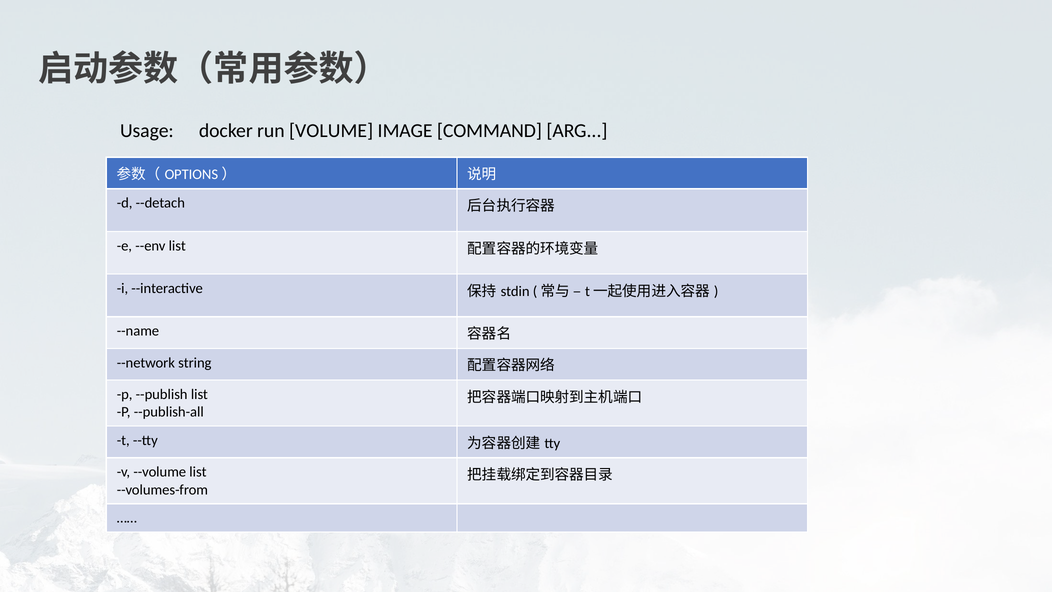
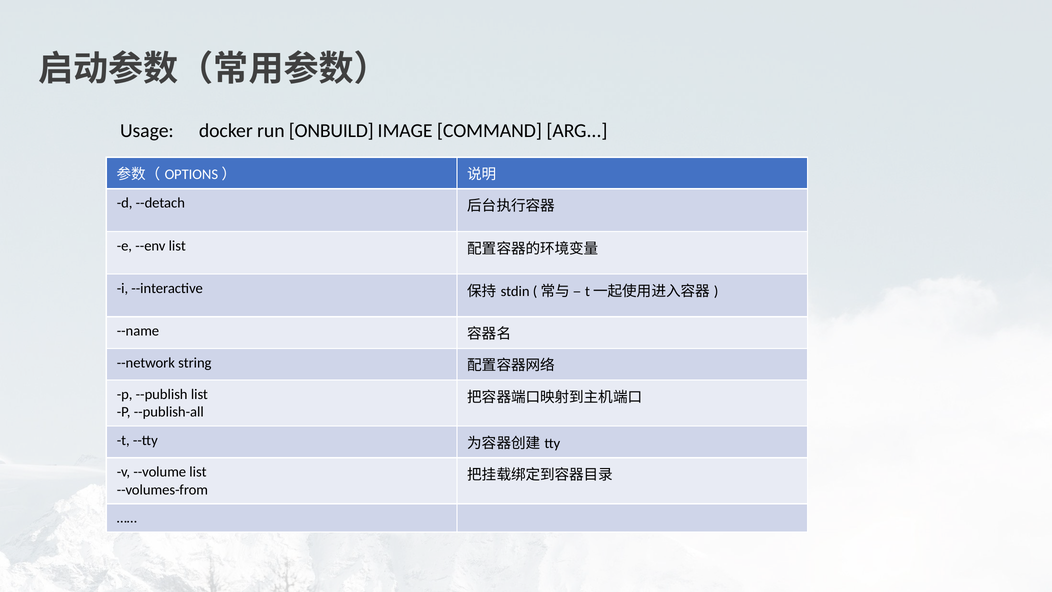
VOLUME: VOLUME -> ONBUILD (331, 131)
